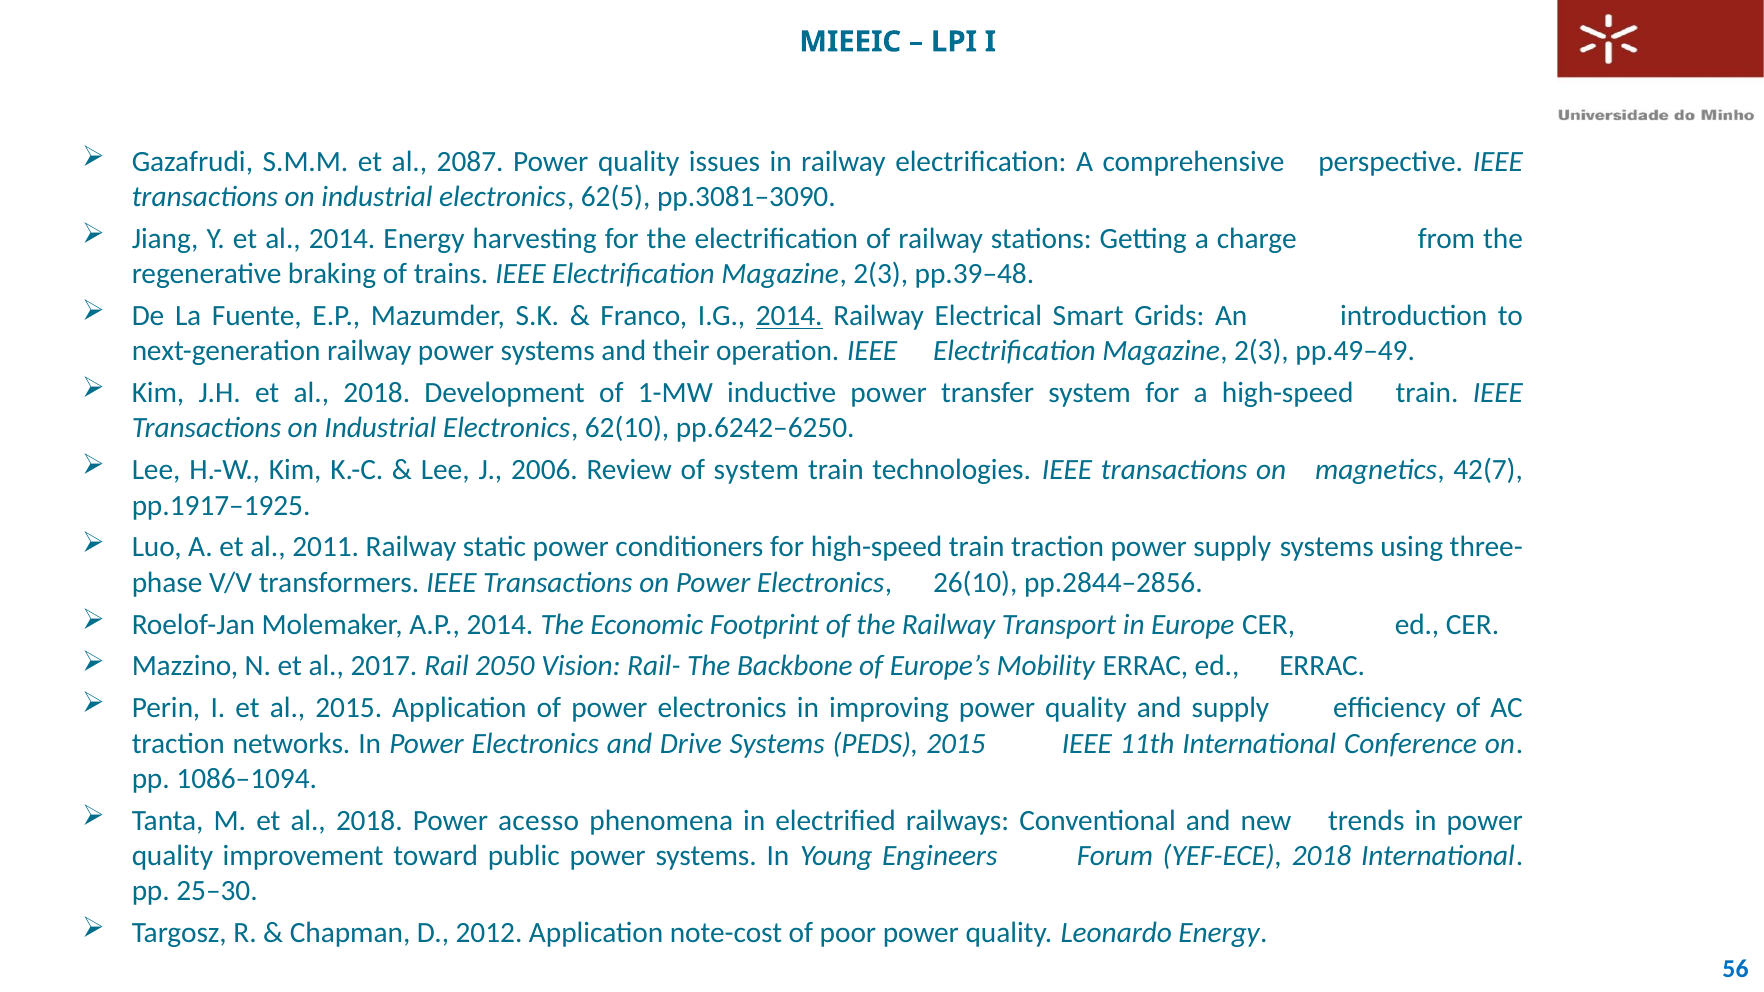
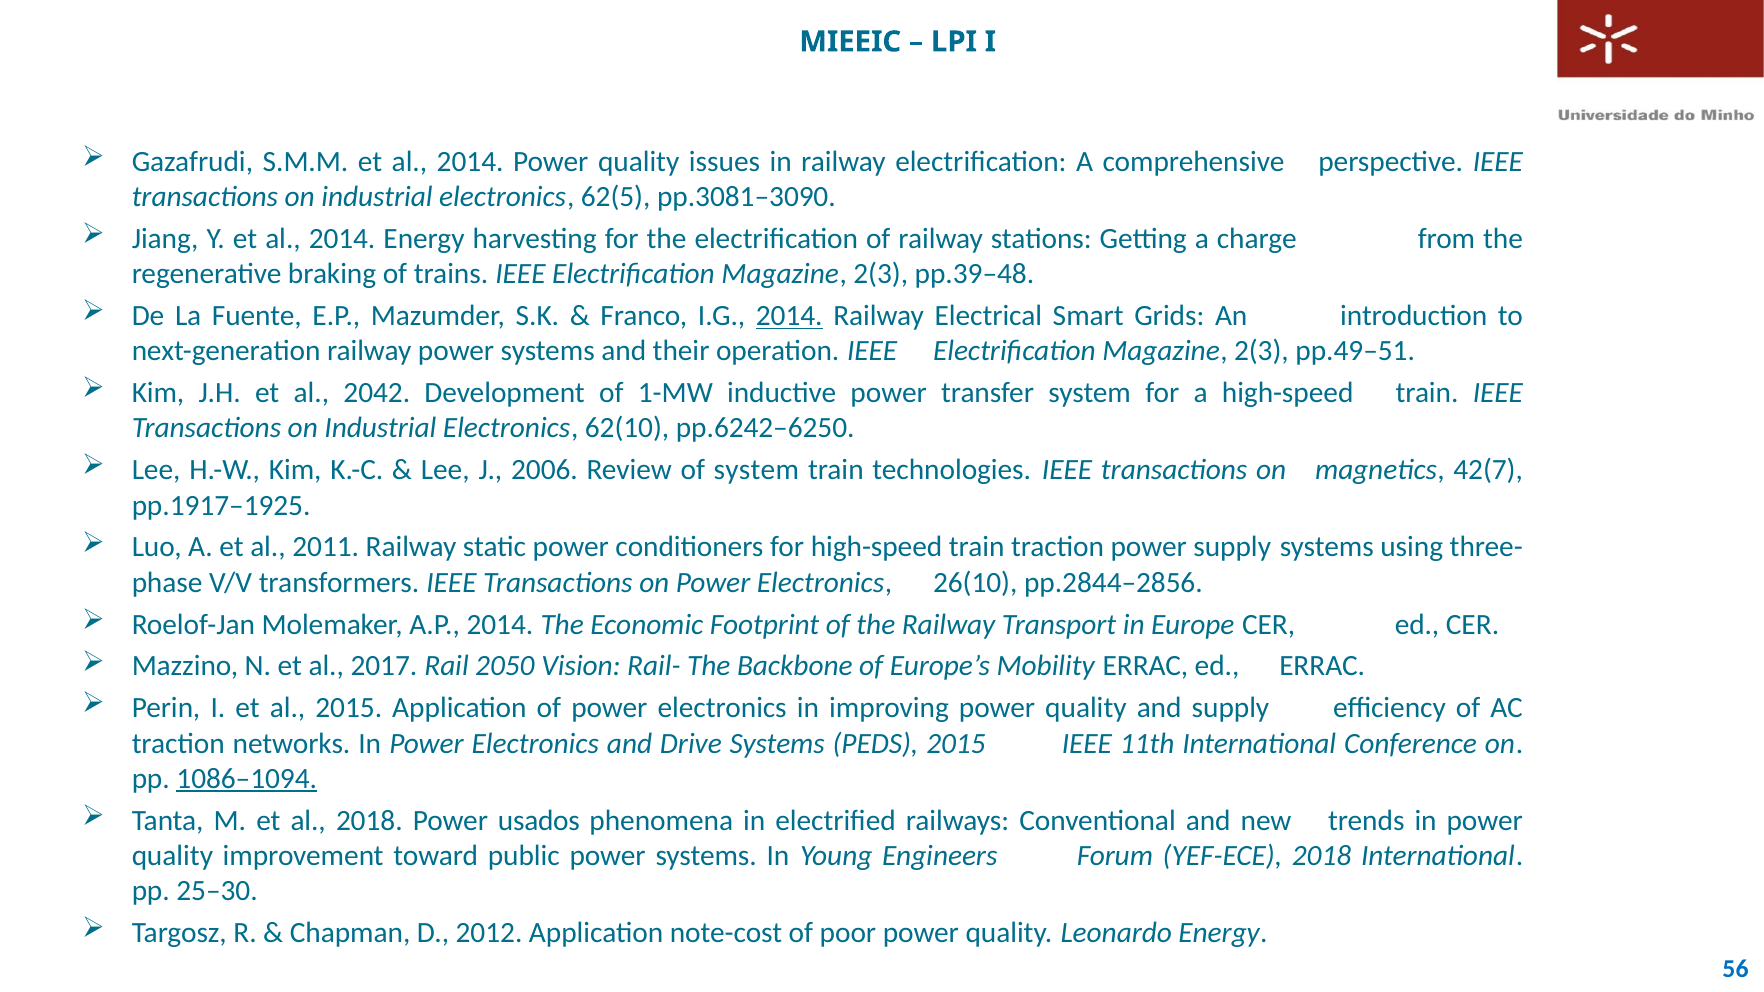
S.M.M et al 2087: 2087 -> 2014 (470, 162)
pp.49–49: pp.49–49 -> pp.49–51 (1355, 351)
J.H et al 2018: 2018 -> 2042 (377, 393)
1086–1094 underline: none -> present (247, 779)
acesso: acesso -> usados (539, 821)
